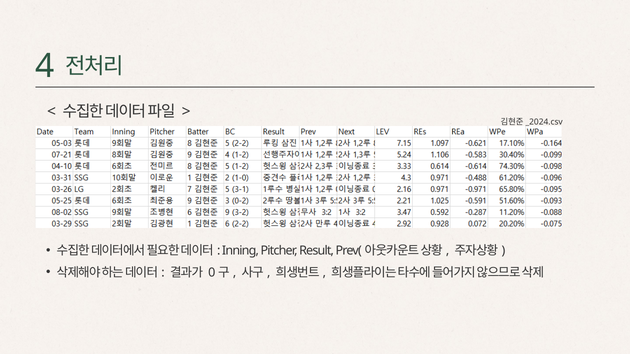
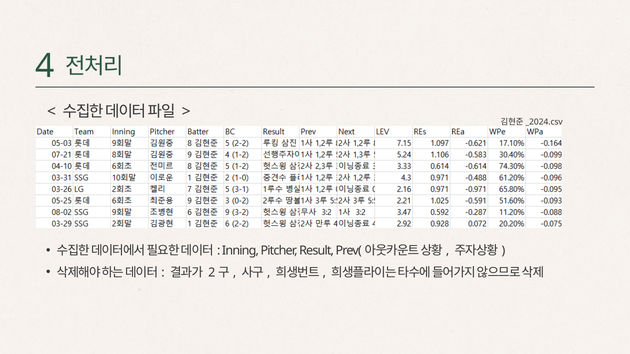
0: 0 -> 2 (212, 273)
